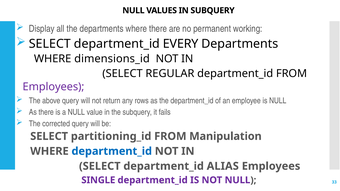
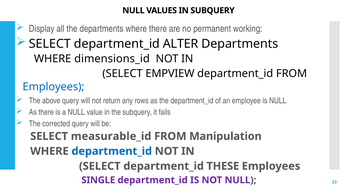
EVERY: EVERY -> ALTER (181, 44)
REGULAR: REGULAR -> EMPVIEW (170, 74)
Employees colour: purple -> blue (53, 87)
partitioning_id: partitioning_id -> measurable_id (111, 136)
ALIAS: ALIAS -> THESE (223, 166)
